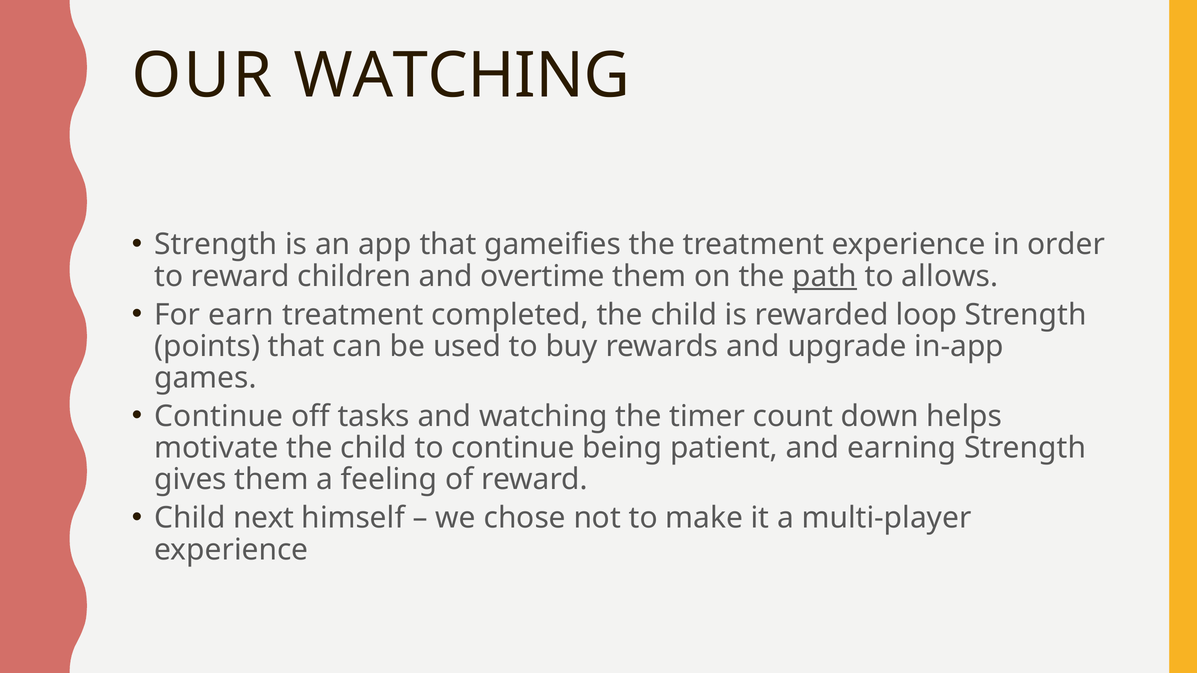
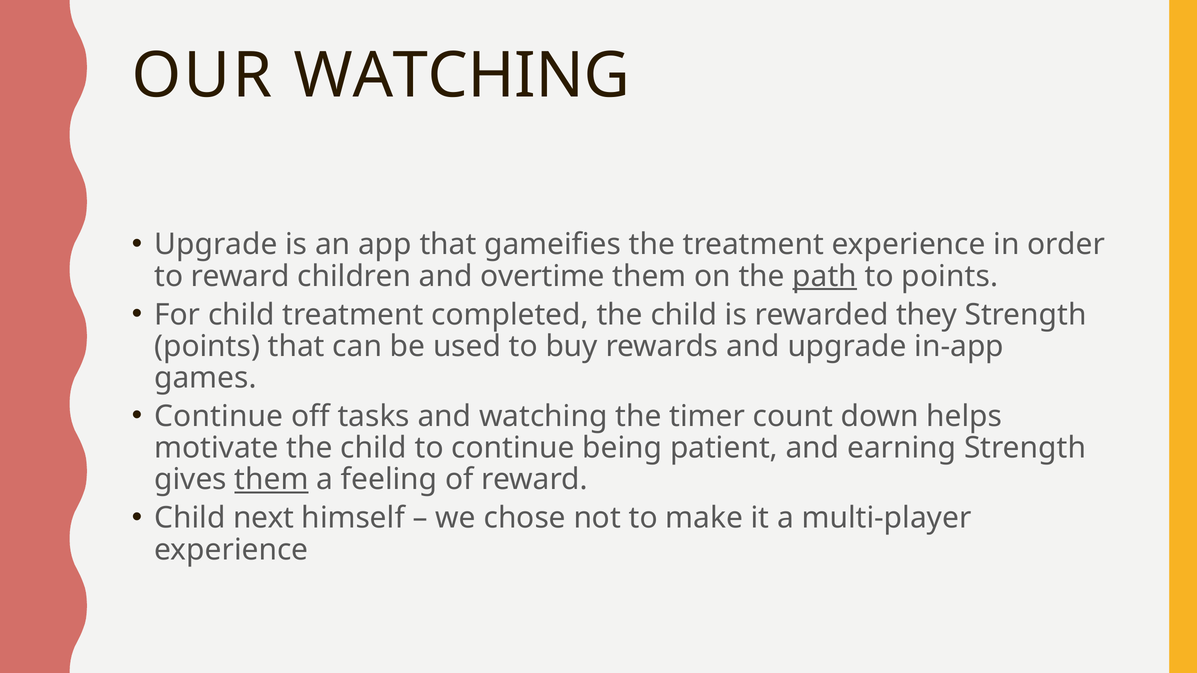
Strength: Strength -> Upgrade (216, 245)
to allows: allows -> points (950, 276)
For earn: earn -> child (241, 315)
loop: loop -> they (927, 315)
them underline: none -> present (272, 480)
